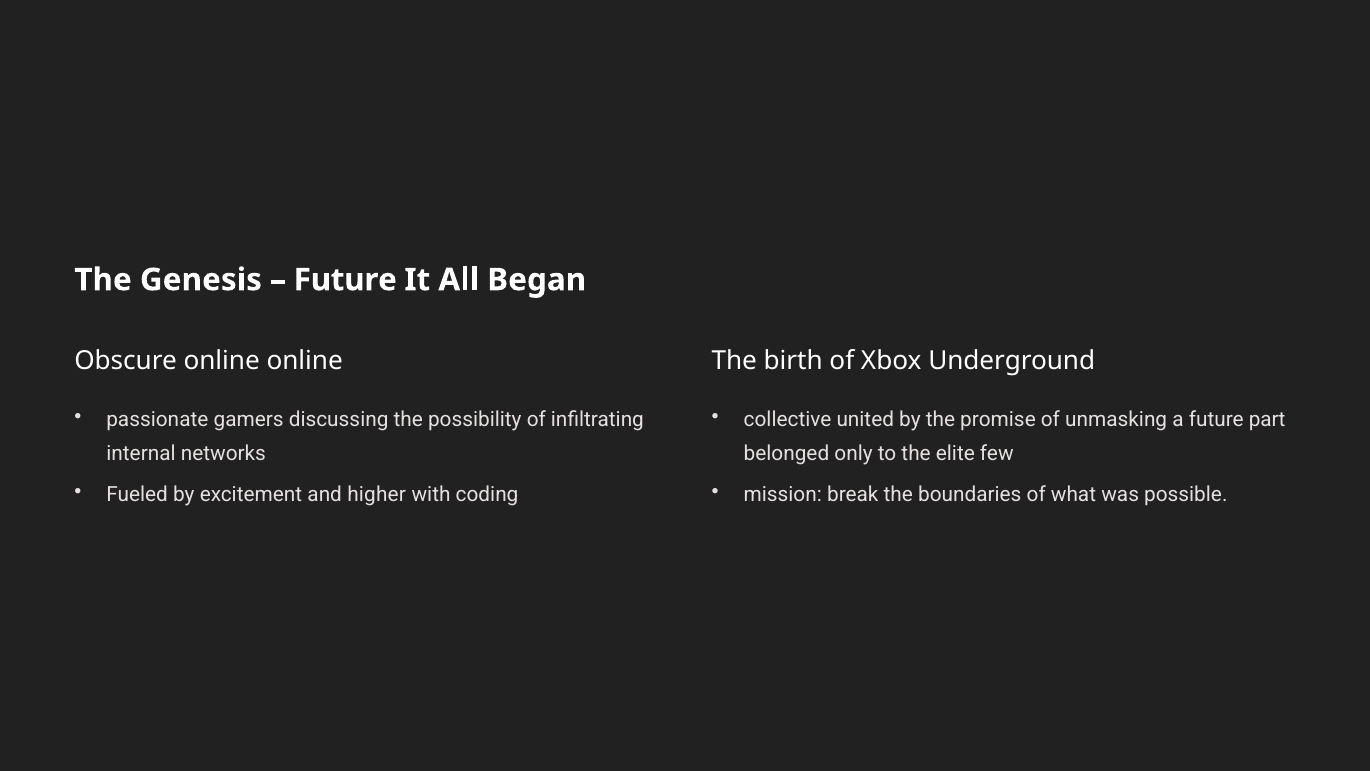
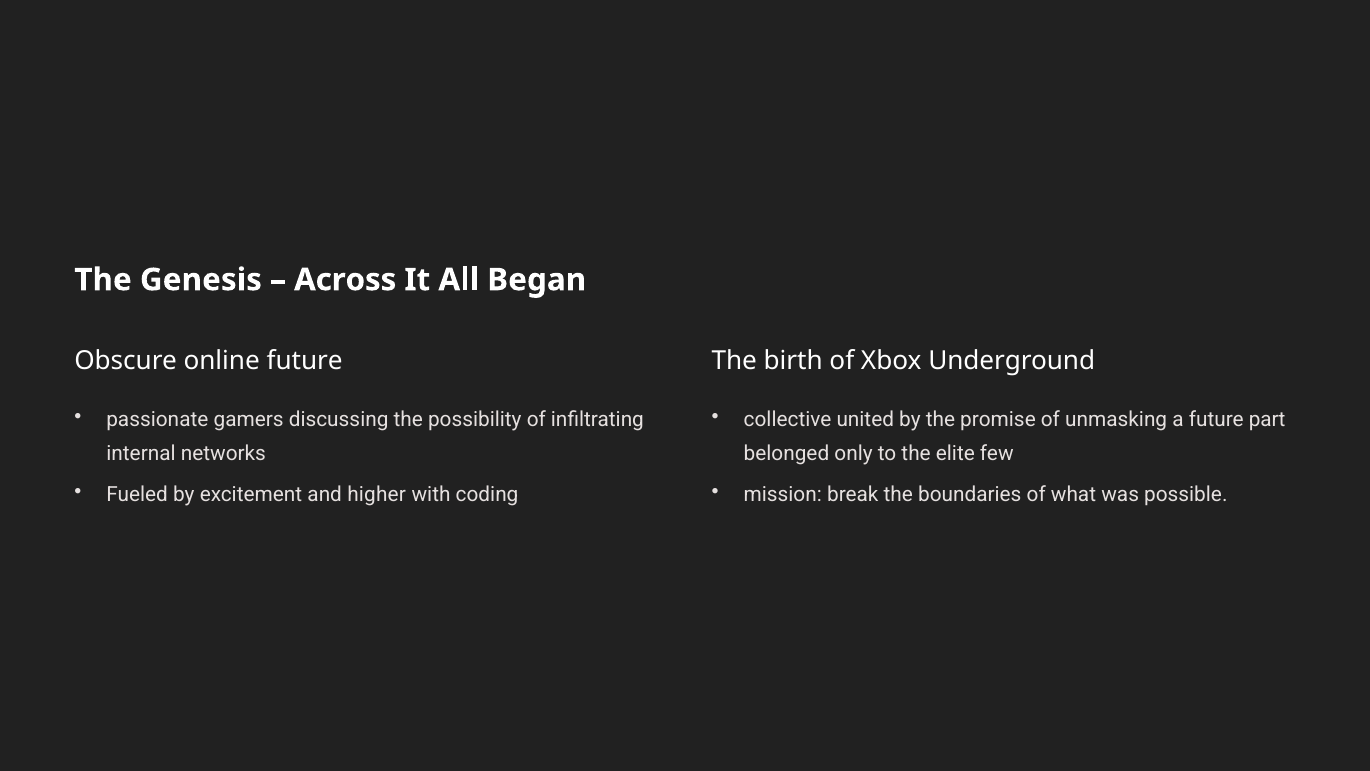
Future: Future -> Across (345, 280)
online online: online -> future (305, 361)
